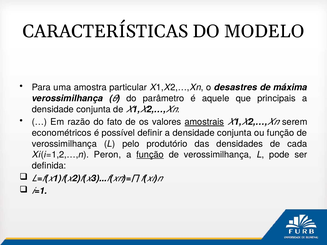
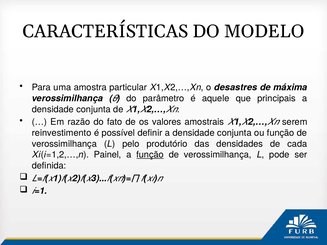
amostrais underline: present -> none (204, 122)
econométricos: econométricos -> reinvestimento (62, 133)
Peron: Peron -> Painel (108, 155)
